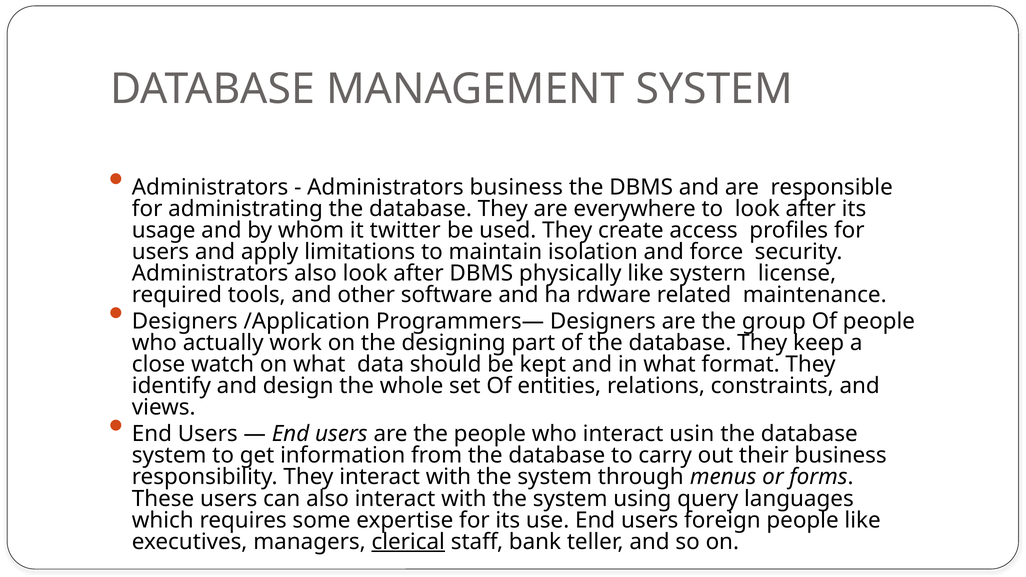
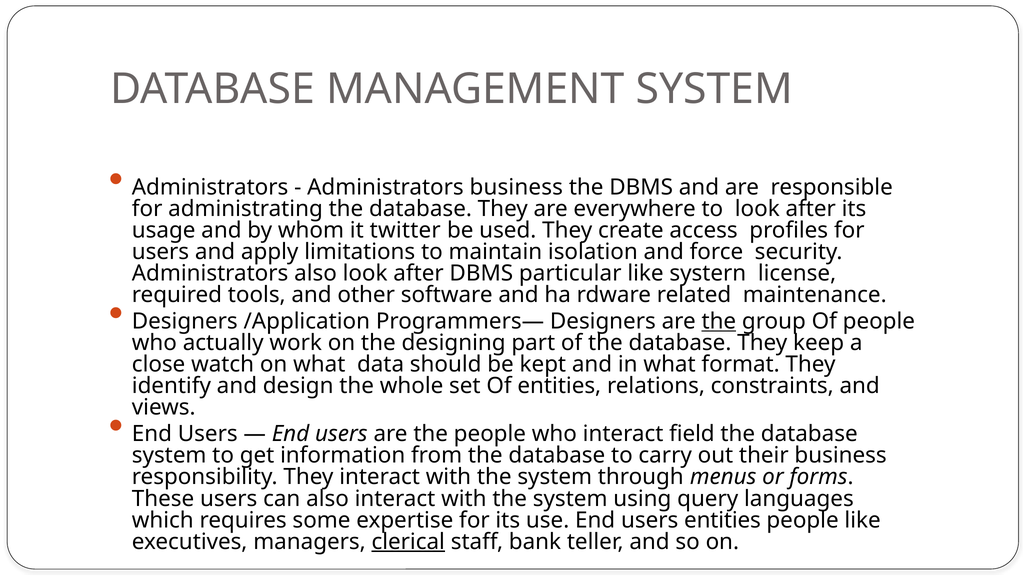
physically: physically -> particular (570, 273)
the underline: none -> present (719, 321)
usin: usin -> field (692, 434)
users foreign: foreign -> entities (722, 520)
